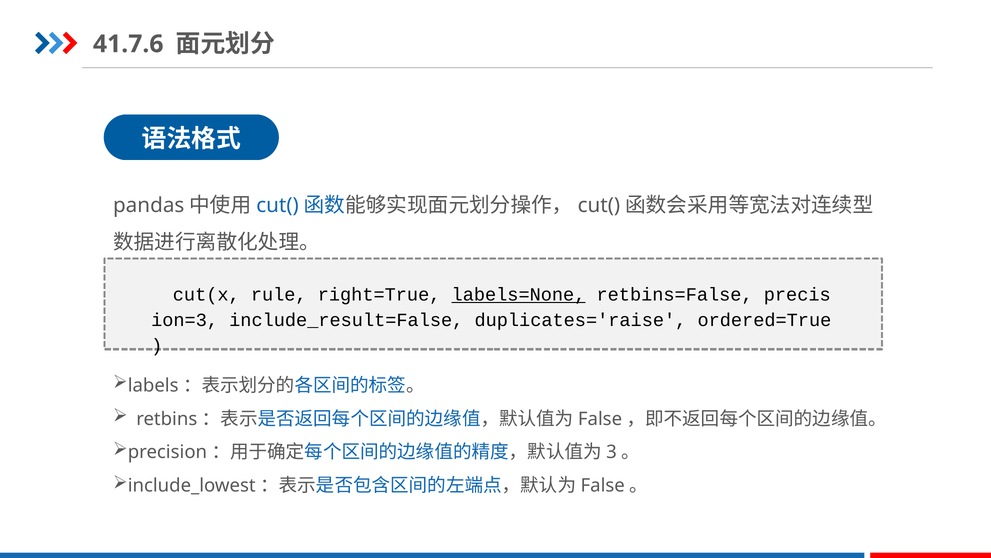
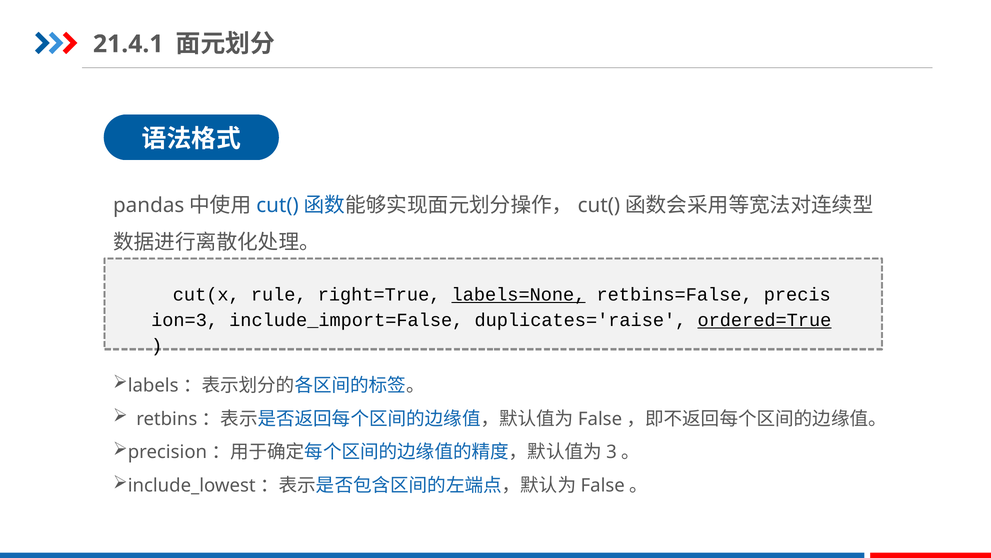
41.7.6: 41.7.6 -> 21.4.1 (128, 44)
include_result=False: include_result=False -> include_import=False (346, 320)
ordered=True underline: none -> present (764, 320)
